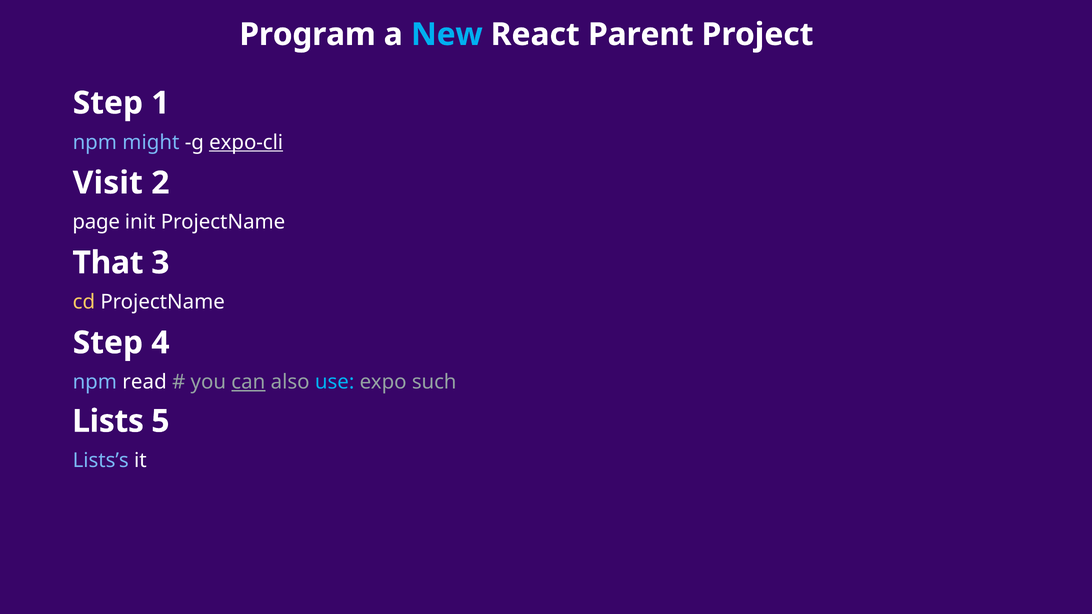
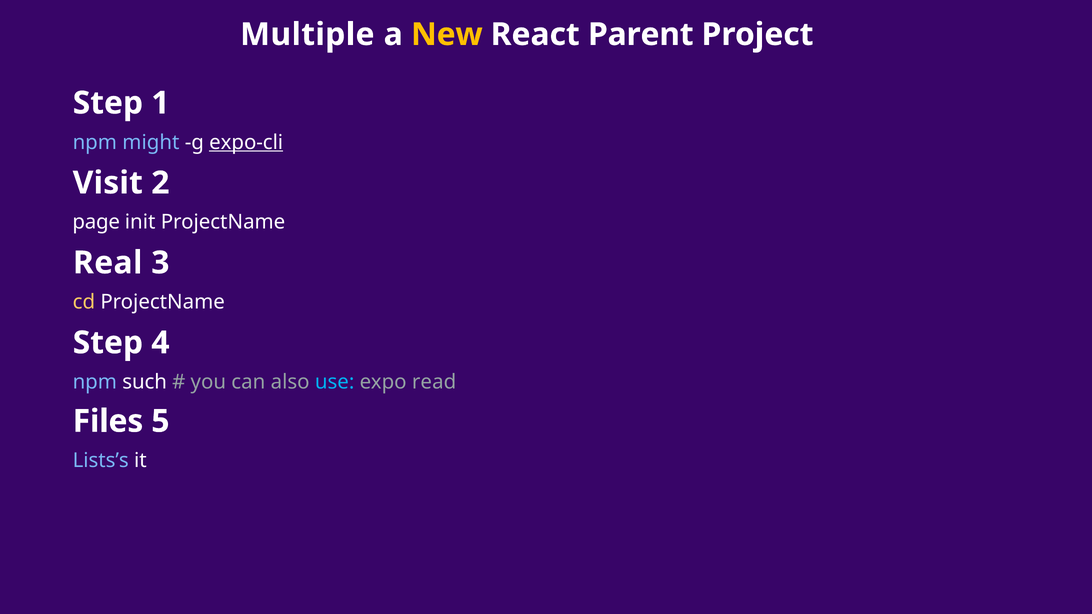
Program: Program -> Multiple (307, 35)
New colour: light blue -> yellow (447, 35)
That: That -> Real (108, 263)
read: read -> such (145, 382)
can underline: present -> none (248, 382)
such: such -> read (434, 382)
Lists: Lists -> Files (108, 421)
